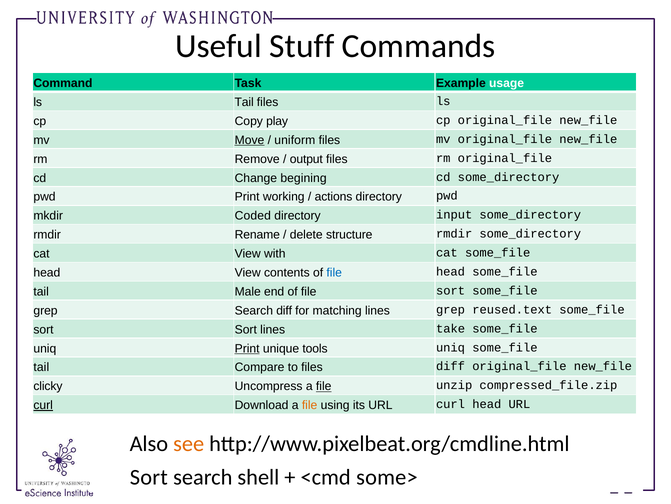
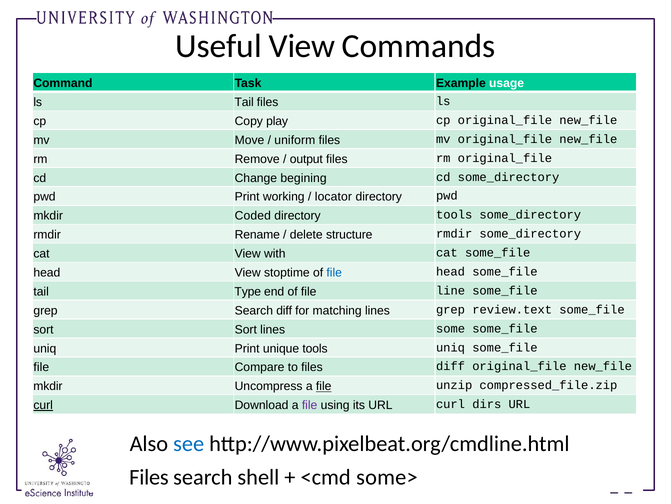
Useful Stuff: Stuff -> View (302, 46)
Move underline: present -> none (250, 140)
actions: actions -> locator (333, 197)
directory input: input -> tools (454, 215)
contents: contents -> stoptime (287, 272)
Male: Male -> Type (248, 291)
file sort: sort -> line (451, 290)
reused.text: reused.text -> review.text (512, 309)
take: take -> some (451, 328)
Print underline: present -> none (247, 348)
tail: tail -> file (41, 367)
clicky: clicky -> mkdir (48, 386)
file colour: orange -> purple (310, 405)
curl head: head -> dirs (487, 404)
see colour: orange -> blue (189, 443)
Sort: Sort -> Files (149, 476)
